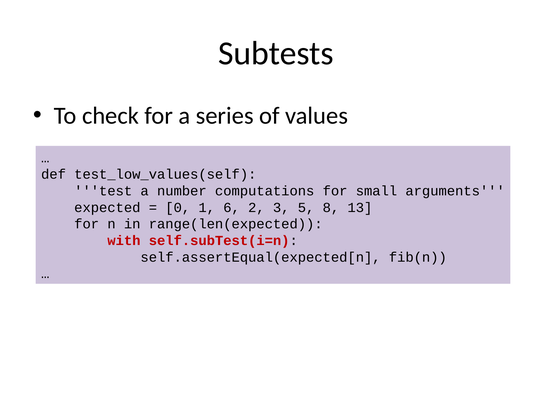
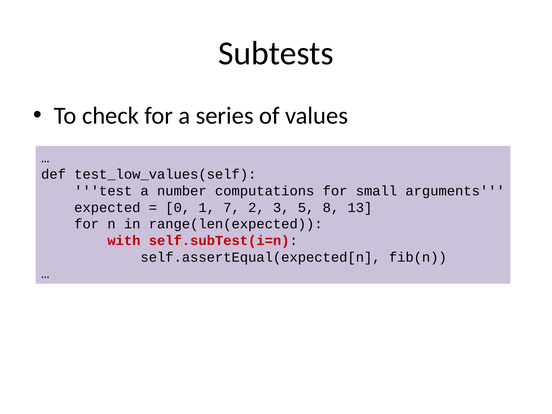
6: 6 -> 7 (232, 208)
